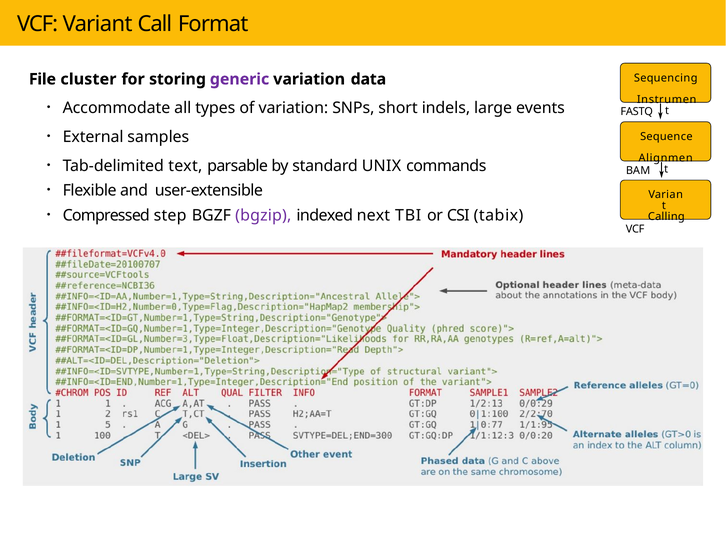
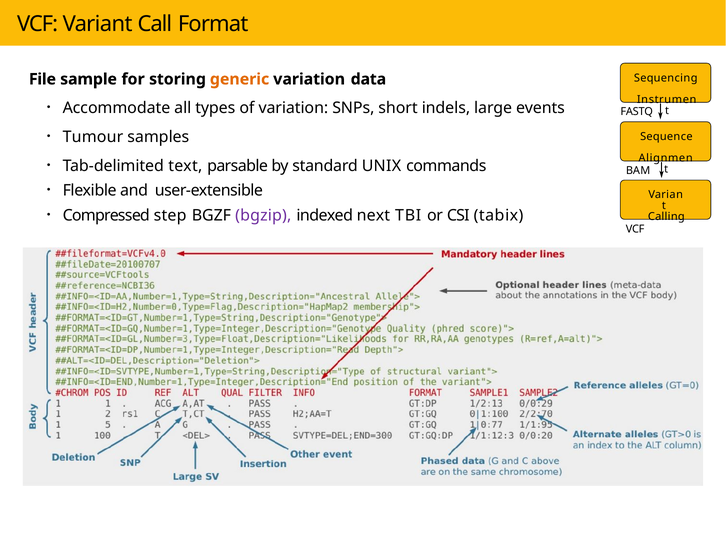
cluster: cluster -> sample (89, 79)
generic colour: purple -> orange (240, 79)
External: External -> Tumour (93, 137)
